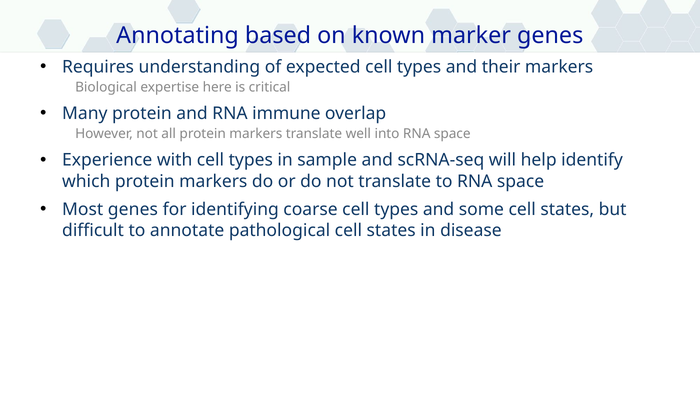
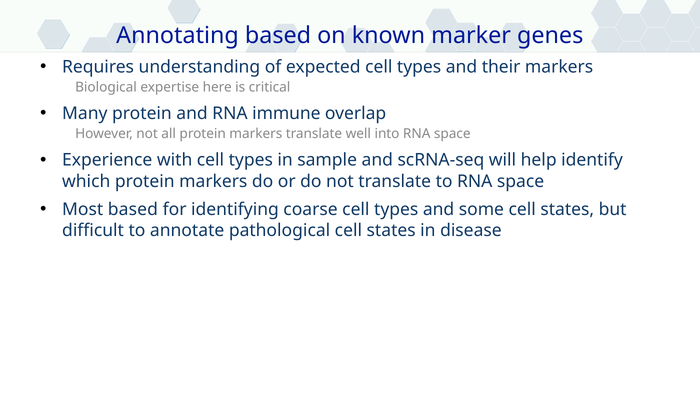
Most genes: genes -> based (133, 209)
